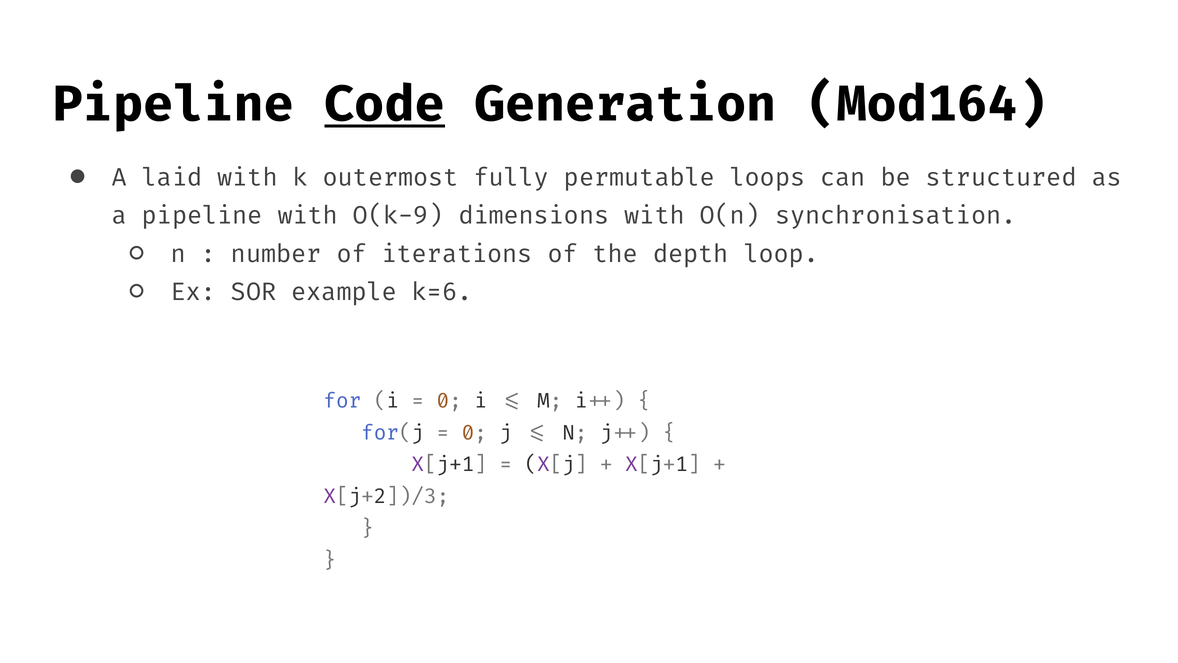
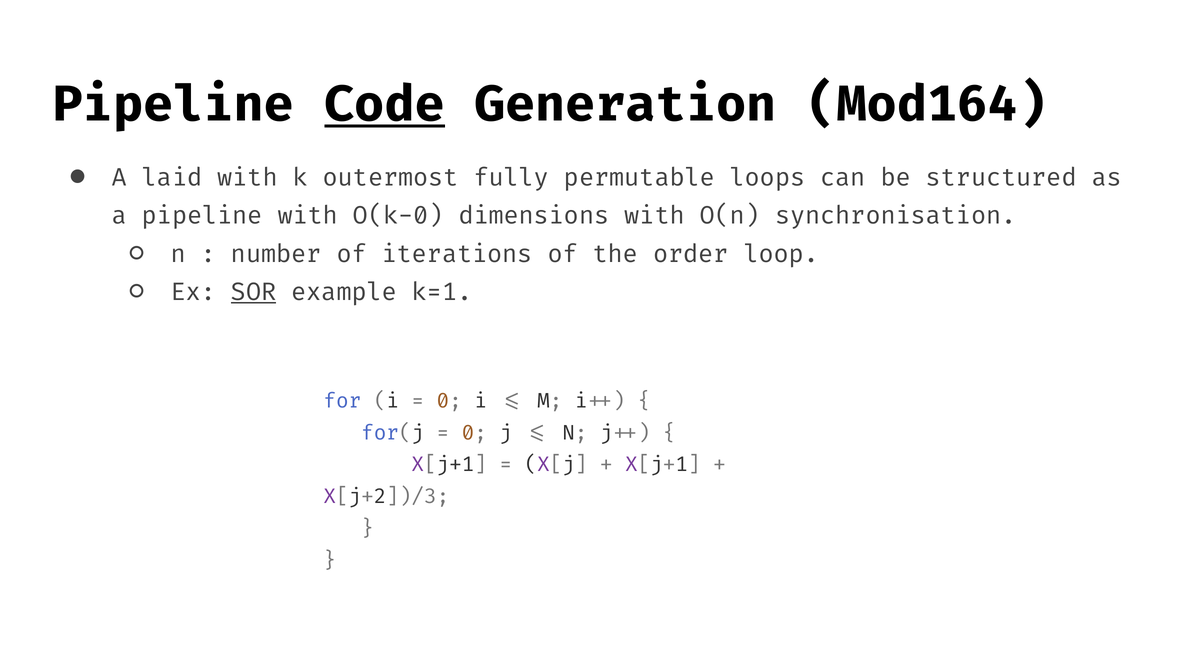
O(k-9: O(k-9 -> O(k-0 (398, 216)
depth: depth -> order (691, 254)
SOR underline: none -> present (254, 292)
k=6: k=6 -> k=1 (442, 292)
